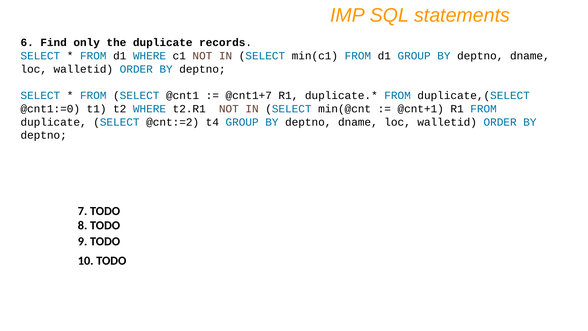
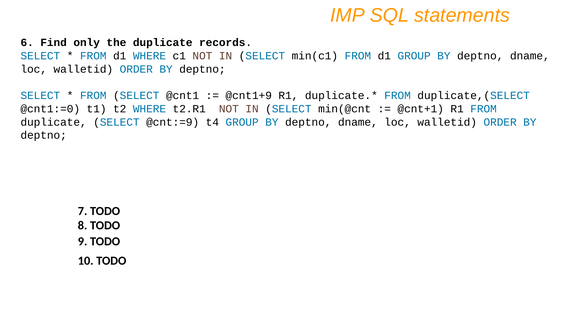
@cnt1+7: @cnt1+7 -> @cnt1+9 (249, 96)
@cnt:=2: @cnt:=2 -> @cnt:=9 (173, 122)
